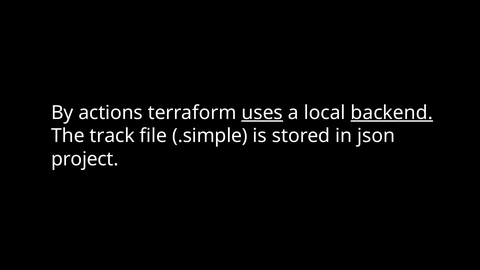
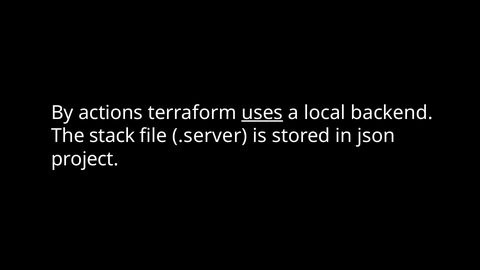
backend underline: present -> none (392, 113)
track: track -> stack (112, 136)
.simple: .simple -> .server (210, 136)
